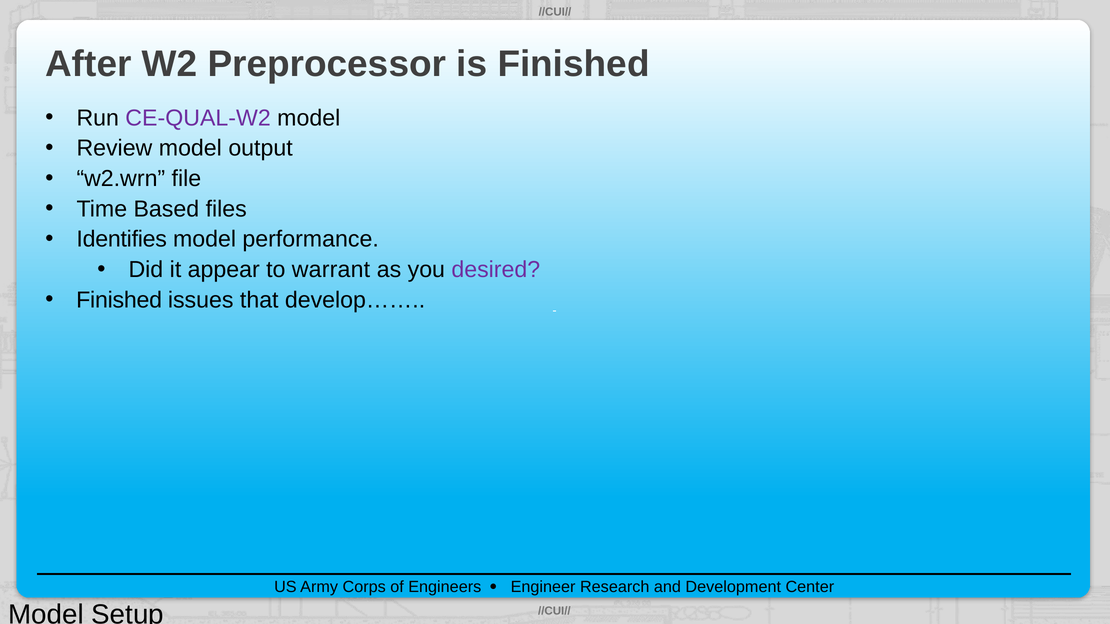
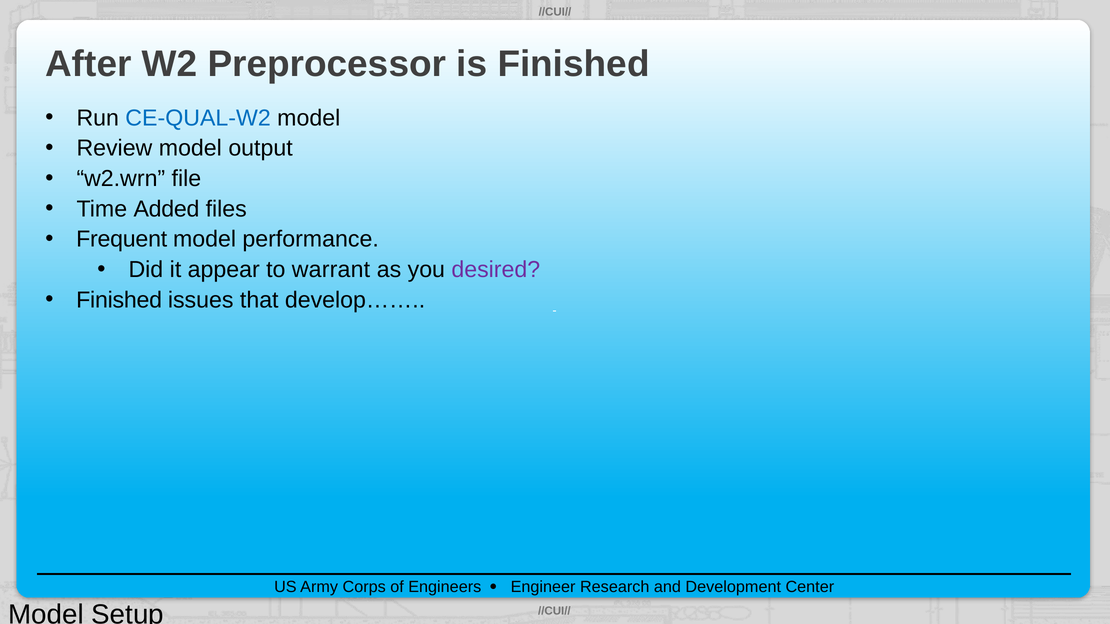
CE-QUAL-W2 colour: purple -> blue (198, 118)
Based: Based -> Added (167, 209)
Identifies: Identifies -> Frequent (122, 239)
